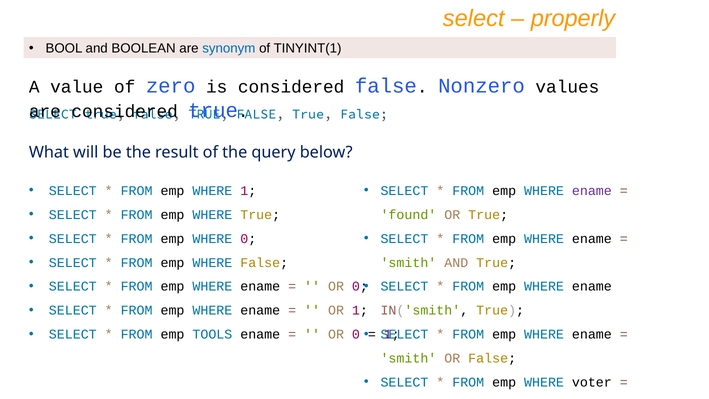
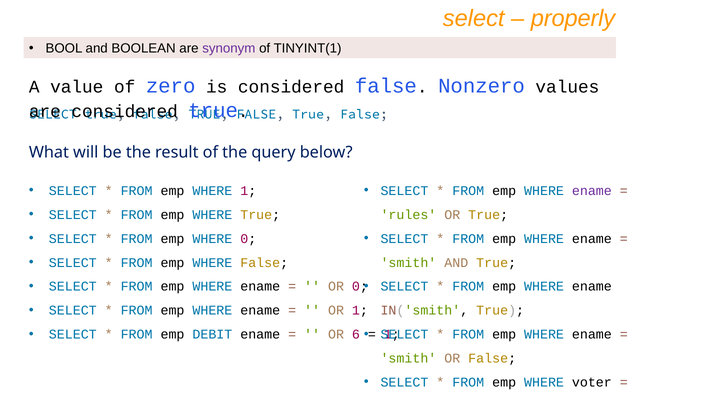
synonym colour: blue -> purple (229, 49)
found: found -> rules (408, 215)
TOOLS: TOOLS -> DEBIT (212, 334)
0: 0 -> 6 (356, 334)
